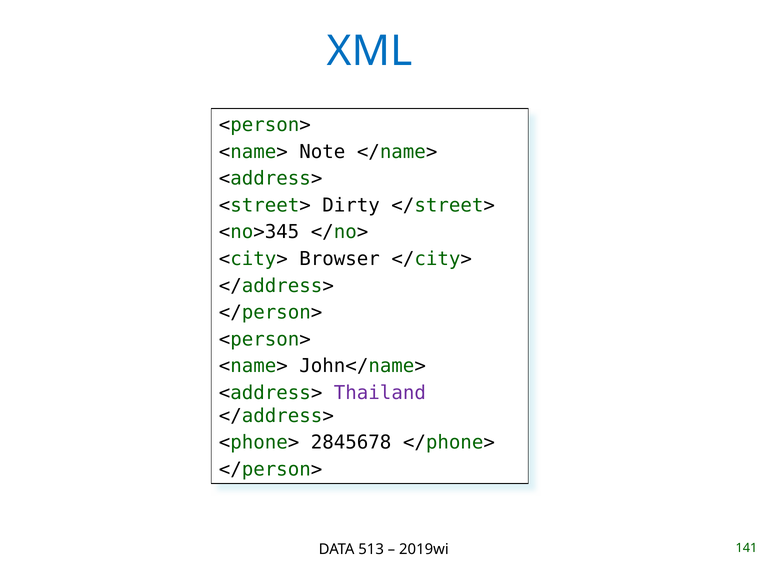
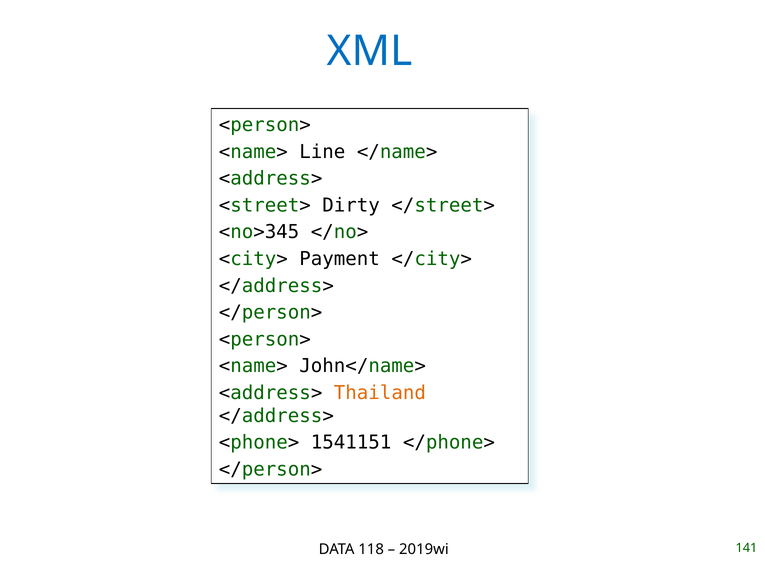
Note: Note -> Line (322, 152)
Browser: Browser -> Payment (340, 259)
Thailand colour: purple -> orange (380, 393)
2845678: 2845678 -> 1541151 (351, 442)
513: 513 -> 118 (371, 549)
